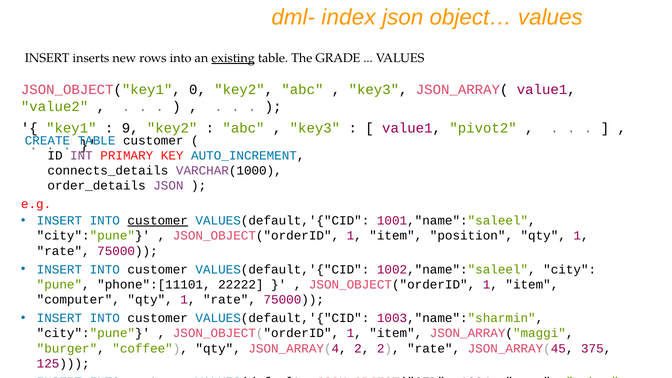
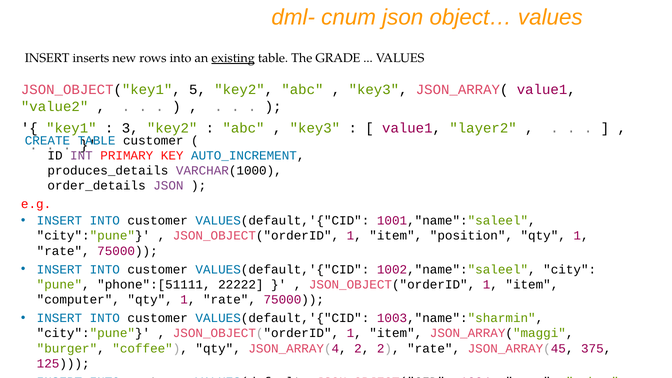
index: index -> cnum (349, 17)
0: 0 -> 5 (198, 90)
9: 9 -> 3 (130, 128)
pivot2: pivot2 -> layer2 (483, 128)
connects_details: connects_details -> produces_details (108, 171)
customer underline: present -> none (158, 221)
phone":[11101: phone":[11101 -> phone":[51111 (154, 285)
